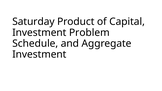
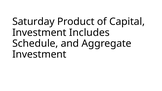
Problem: Problem -> Includes (89, 33)
